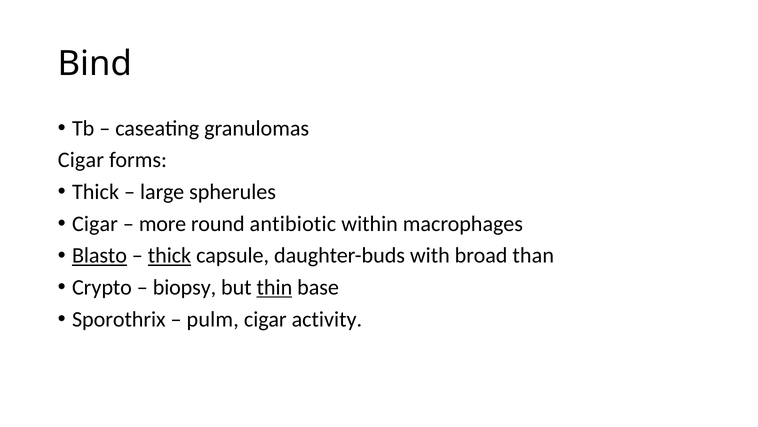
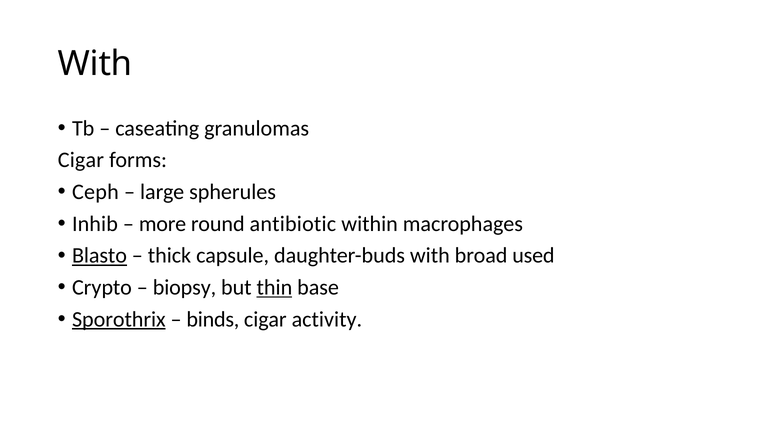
Bind: Bind -> With (95, 64)
Thick: Thick -> Ceph (95, 192)
Cigar: Cigar -> Inhib (95, 224)
thick underline: present -> none (169, 255)
than: than -> used (533, 255)
Sporothrix underline: none -> present (119, 319)
pulm: pulm -> binds (213, 319)
